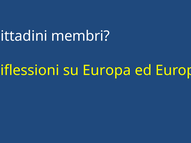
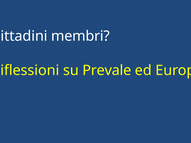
su Europa: Europa -> Prevale (107, 71)
